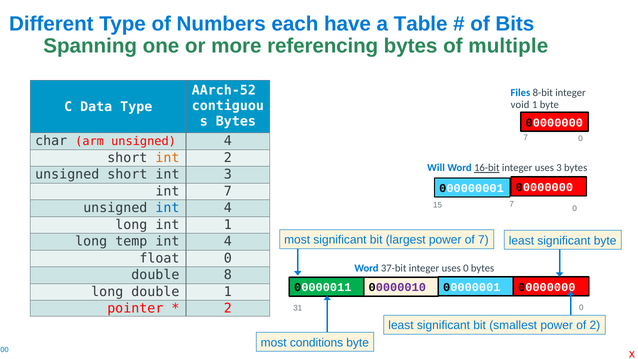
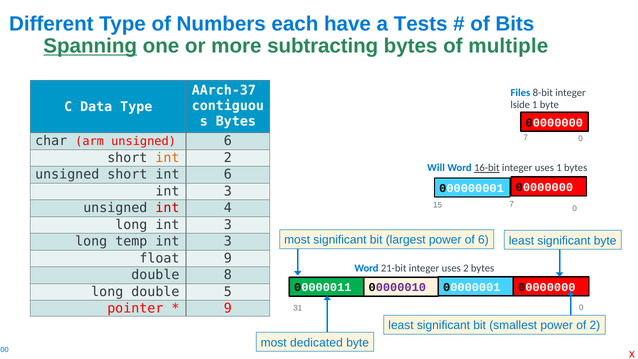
Table: Table -> Tests (421, 24)
Spanning underline: none -> present (90, 46)
referencing: referencing -> subtracting (323, 46)
AArch-52: AArch-52 -> AArch-37 (224, 91)
void: void -> lside (520, 105)
unsigned 4: 4 -> 6 (228, 141)
uses 3: 3 -> 1 (559, 168)
int 3: 3 -> 6 (228, 174)
7: 7 -> 3 (228, 191)
int colour: blue -> red (167, 208)
long int 1: 1 -> 3 (228, 225)
of 7: 7 -> 6 (483, 240)
4: 4 -> 3 (228, 241)
float 0: 0 -> 9 (228, 258)
37-bit: 37-bit -> 21-bit (394, 268)
uses 0: 0 -> 2 (466, 268)
double 1: 1 -> 5 (228, 292)
2: 2 -> 9 (228, 308)
conditions: conditions -> dedicated (316, 343)
